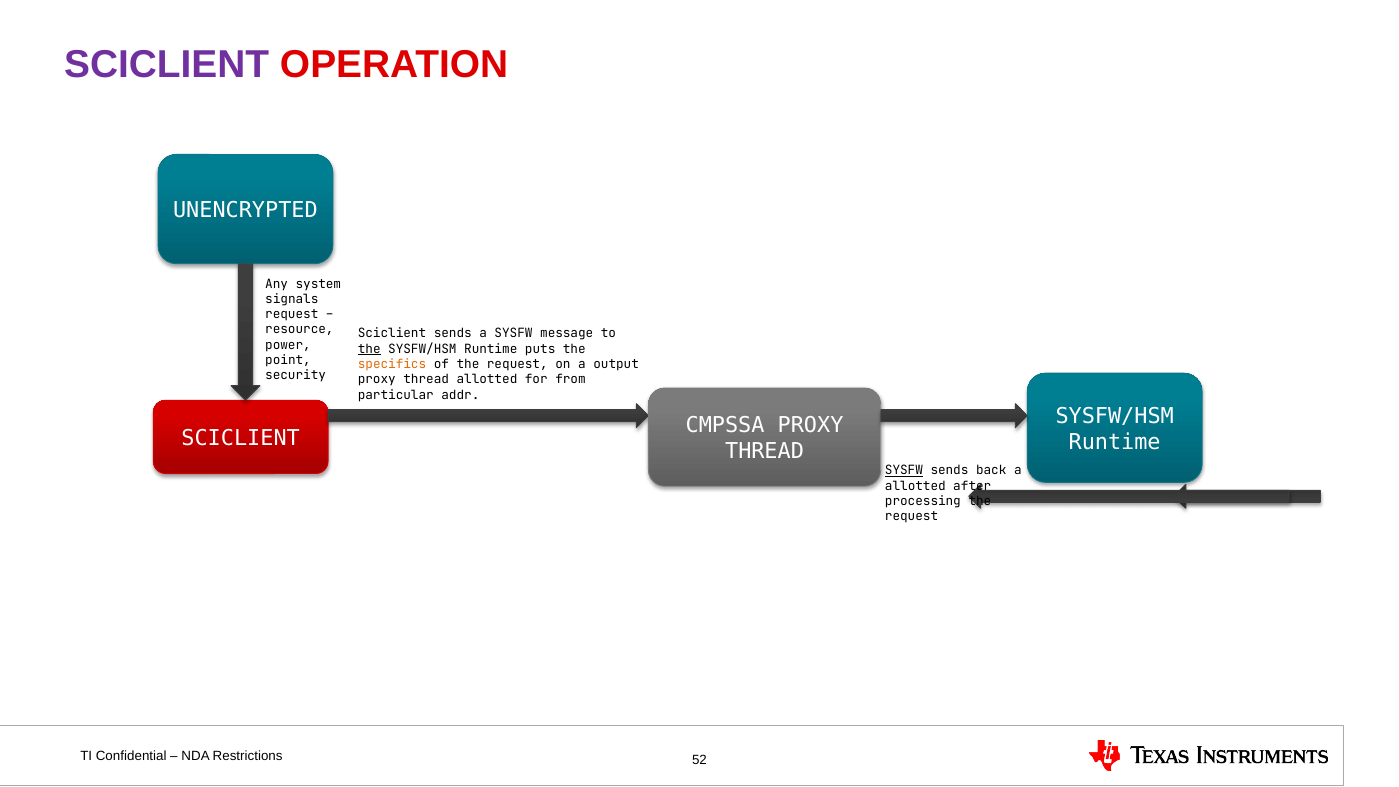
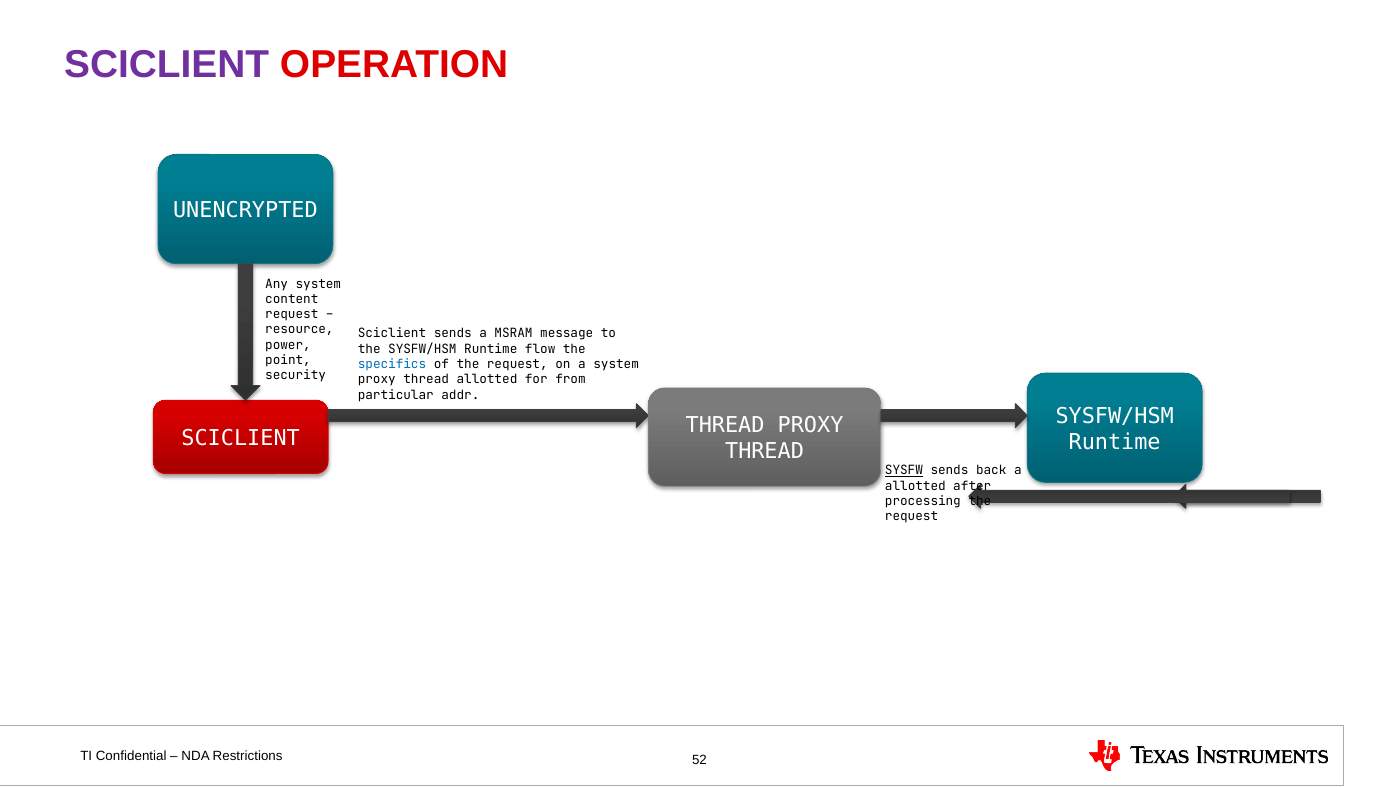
signals: signals -> content (292, 299)
a SYSFW: SYSFW -> MSRAM (514, 334)
the underline: present -> none (369, 349)
puts: puts -> flow (540, 349)
specifics colour: orange -> blue (392, 364)
a output: output -> system (616, 364)
CMPSSA: CMPSSA -> THREAD (725, 425)
